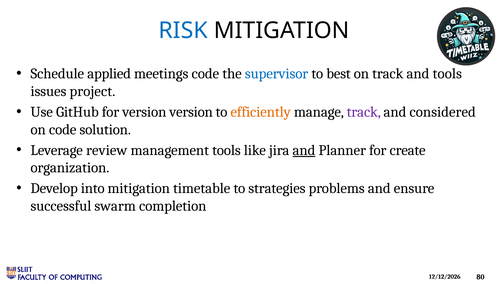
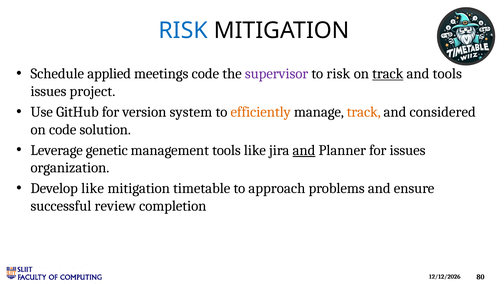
supervisor colour: blue -> purple (277, 74)
to best: best -> risk (338, 74)
track underline: none -> present (388, 74)
version version: version -> system (191, 112)
track colour: purple -> orange (364, 112)
review: review -> genetic (107, 150)
for create: create -> issues (408, 150)
Develop into: into -> like (93, 188)
strategies: strategies -> approach (277, 188)
swarm: swarm -> review (115, 206)
